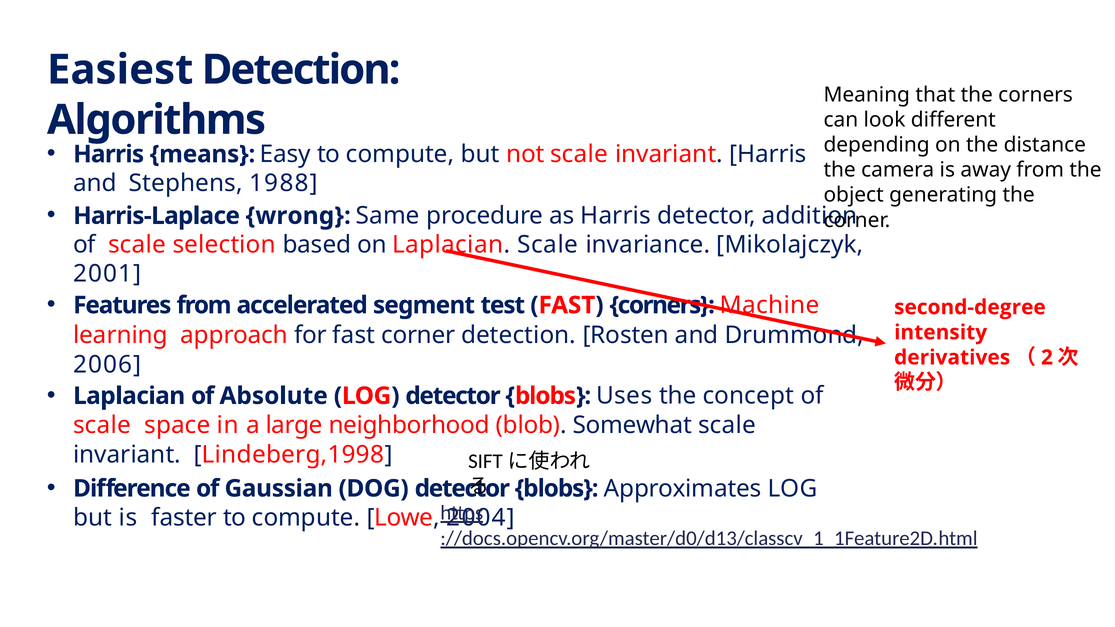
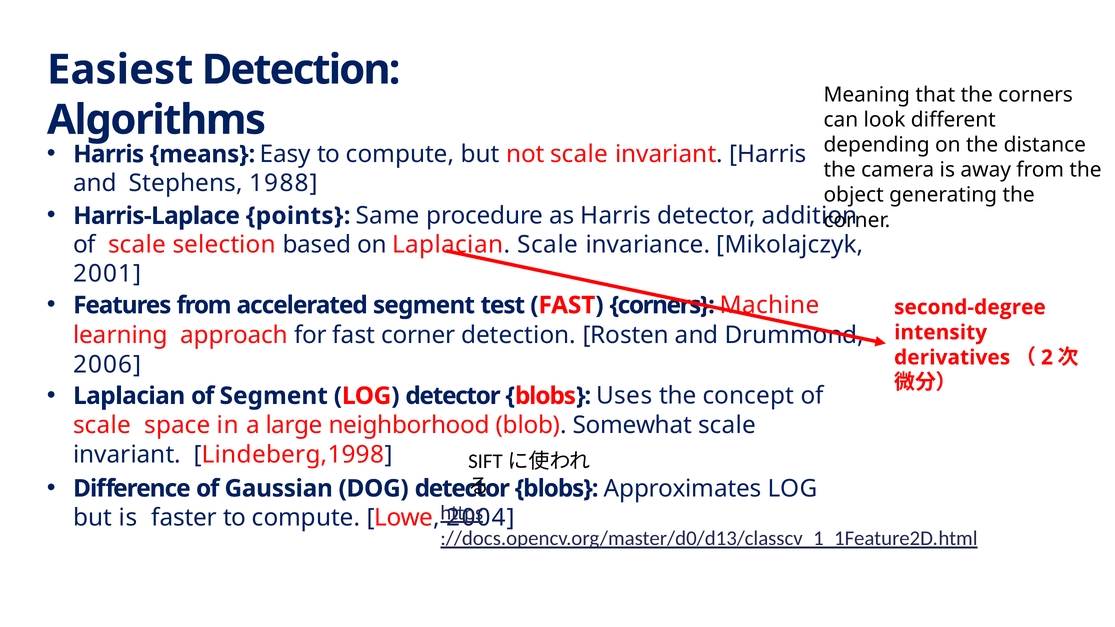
wrong: wrong -> points (298, 216)
of Absolute: Absolute -> Segment (274, 396)
